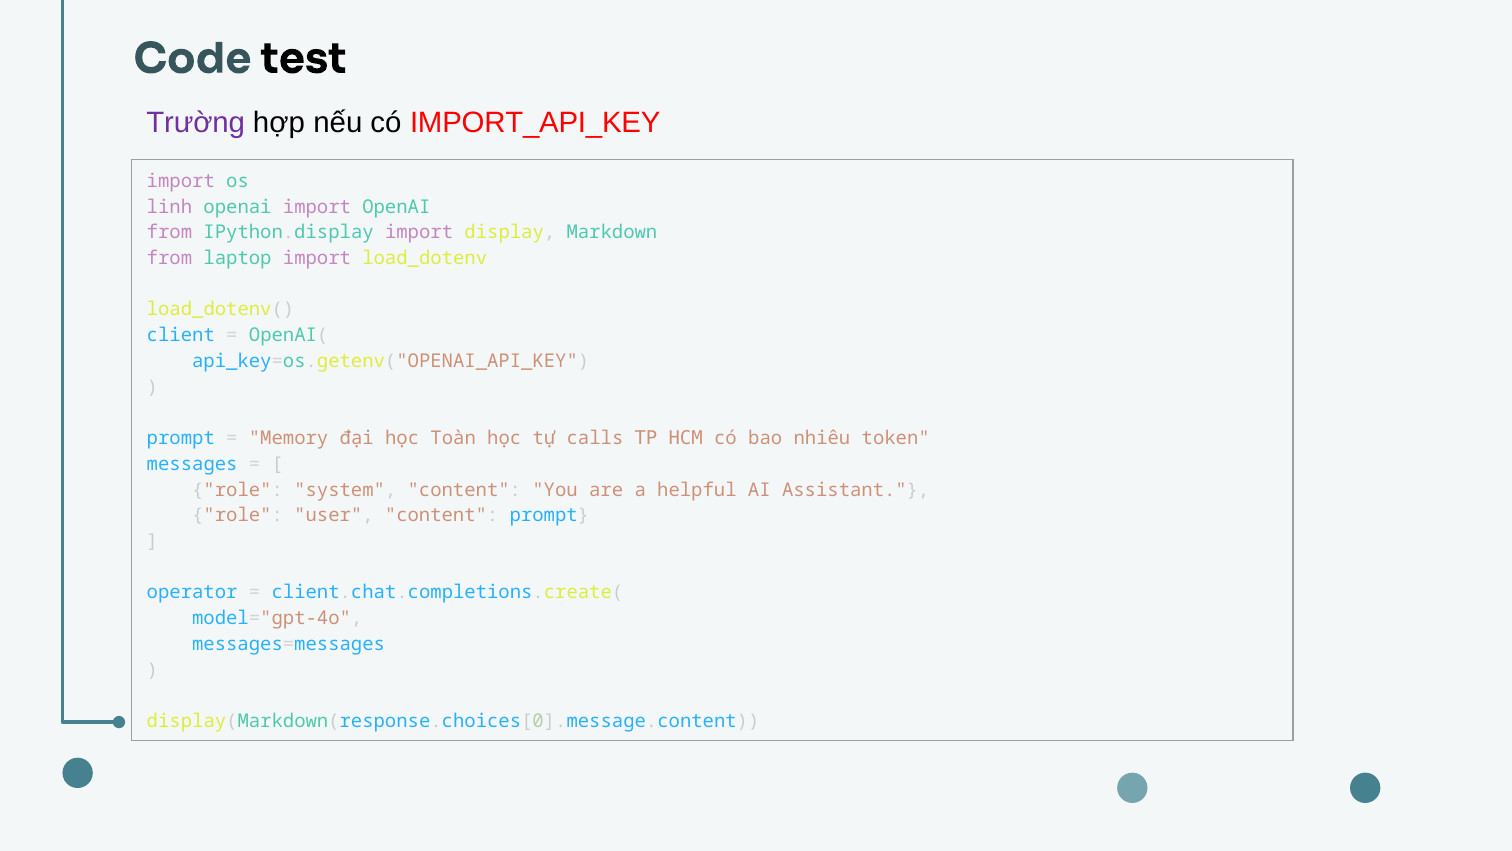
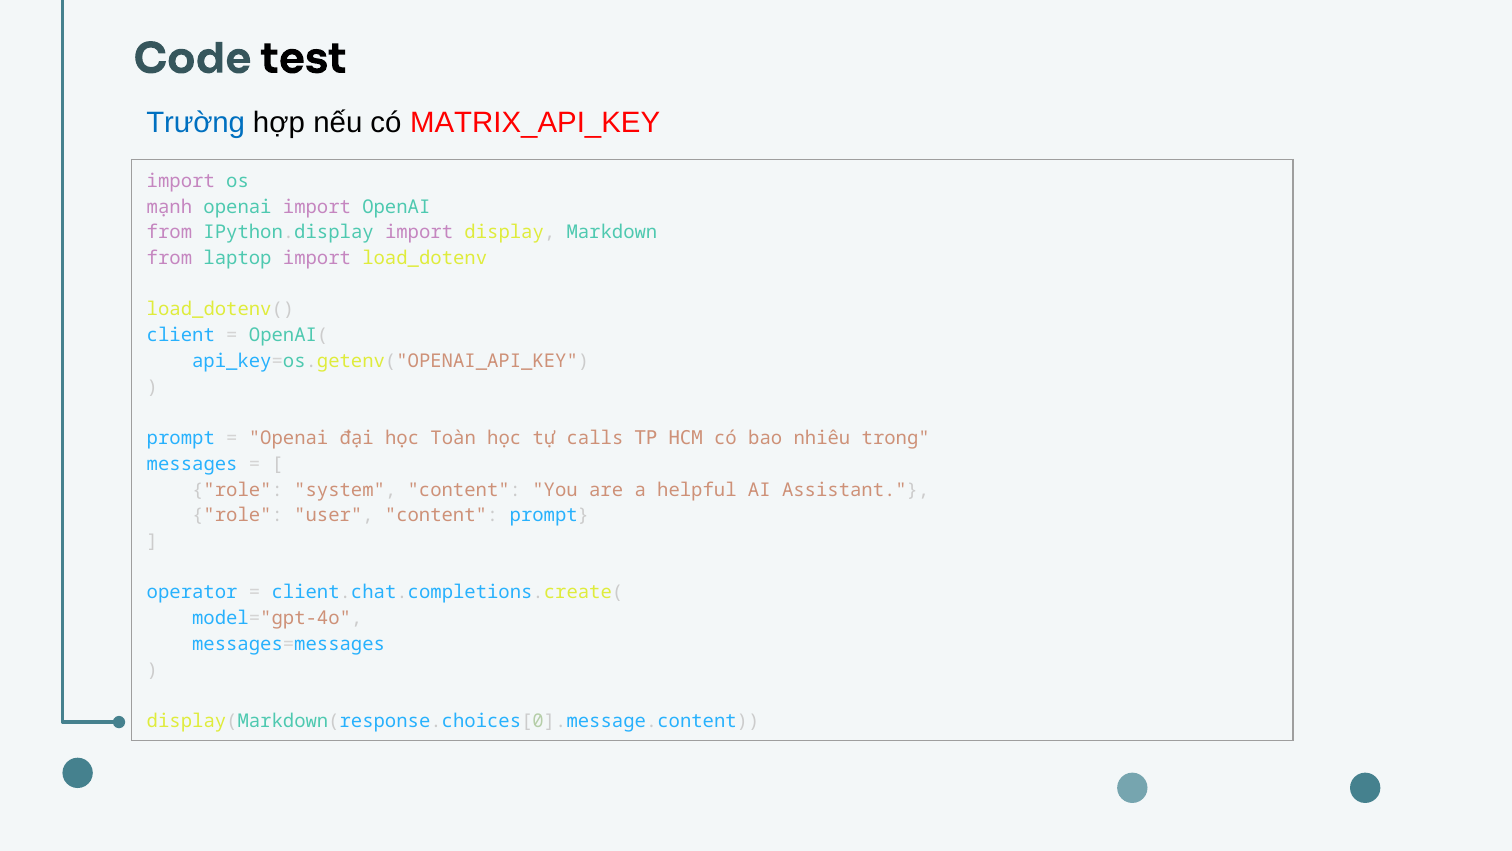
Trường colour: purple -> blue (196, 123)
IMPORT_API_KEY: IMPORT_API_KEY -> MATRIX_API_KEY (535, 123)
linh: linh -> mạnh (169, 207)
Memory: Memory -> Openai (289, 438)
token: token -> trong (896, 438)
